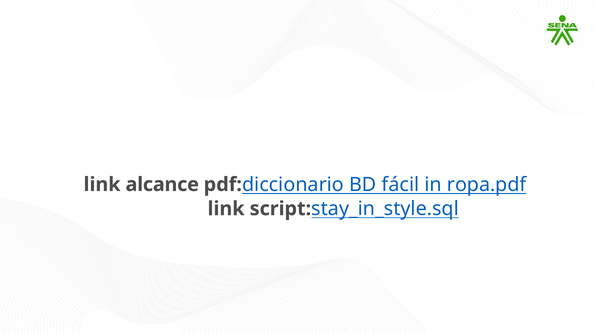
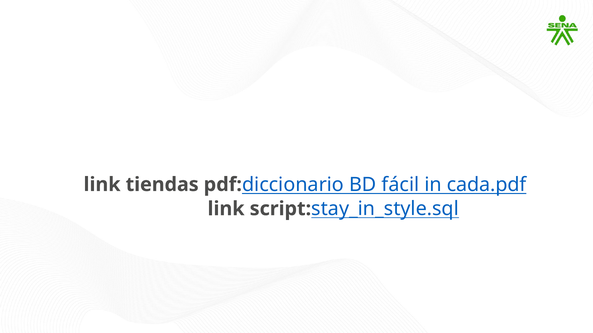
alcance: alcance -> tiendas (162, 185)
ropa.pdf: ropa.pdf -> cada.pdf (487, 185)
